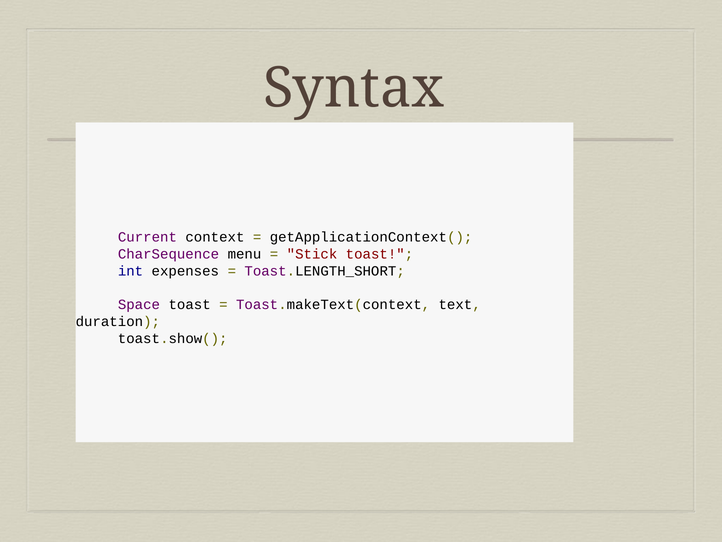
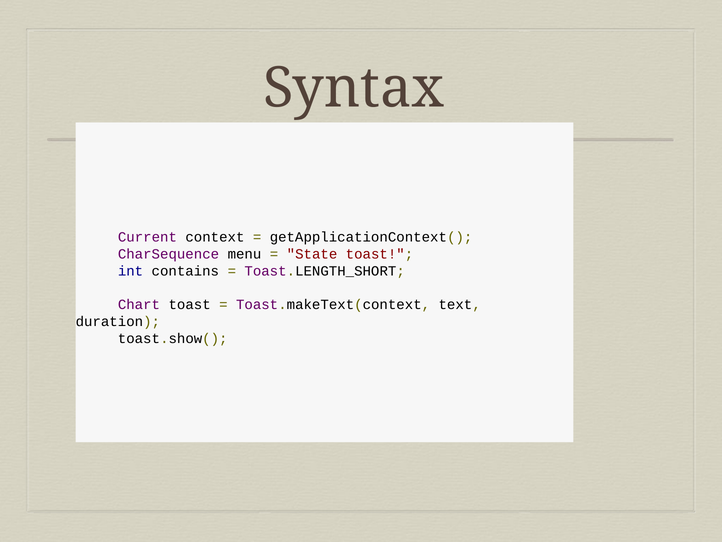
Stick: Stick -> State (312, 254)
expenses: expenses -> contains (185, 271)
Space: Space -> Chart (139, 305)
